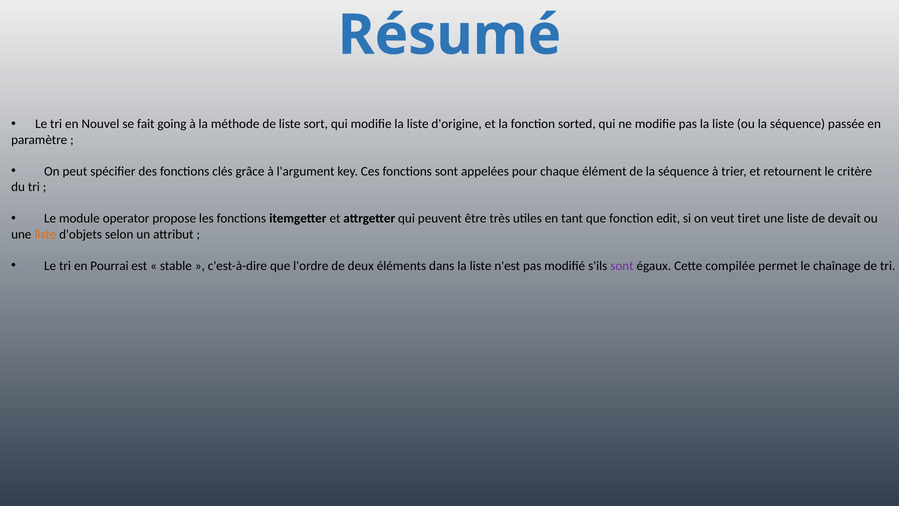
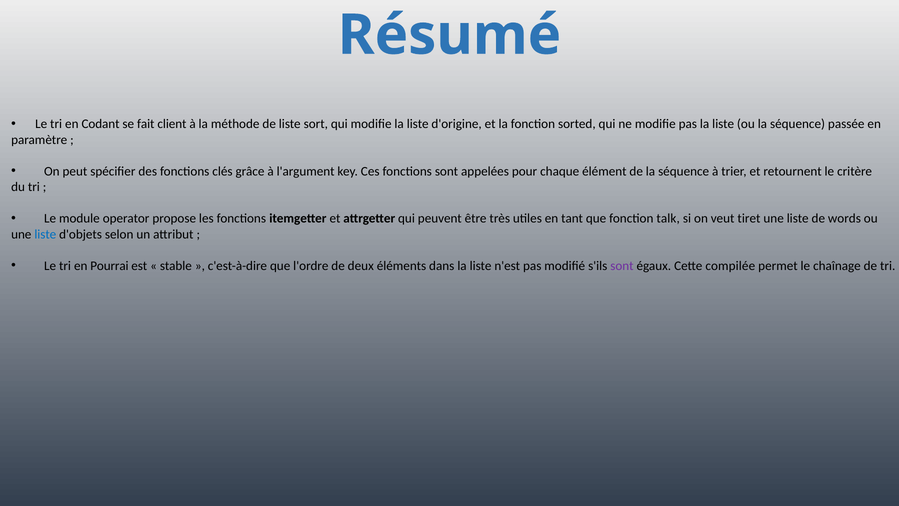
Nouvel: Nouvel -> Codant (101, 124)
going: going -> client (172, 124)
edit: edit -> talk (668, 218)
devait: devait -> words (844, 218)
liste colour: orange -> blue (45, 234)
